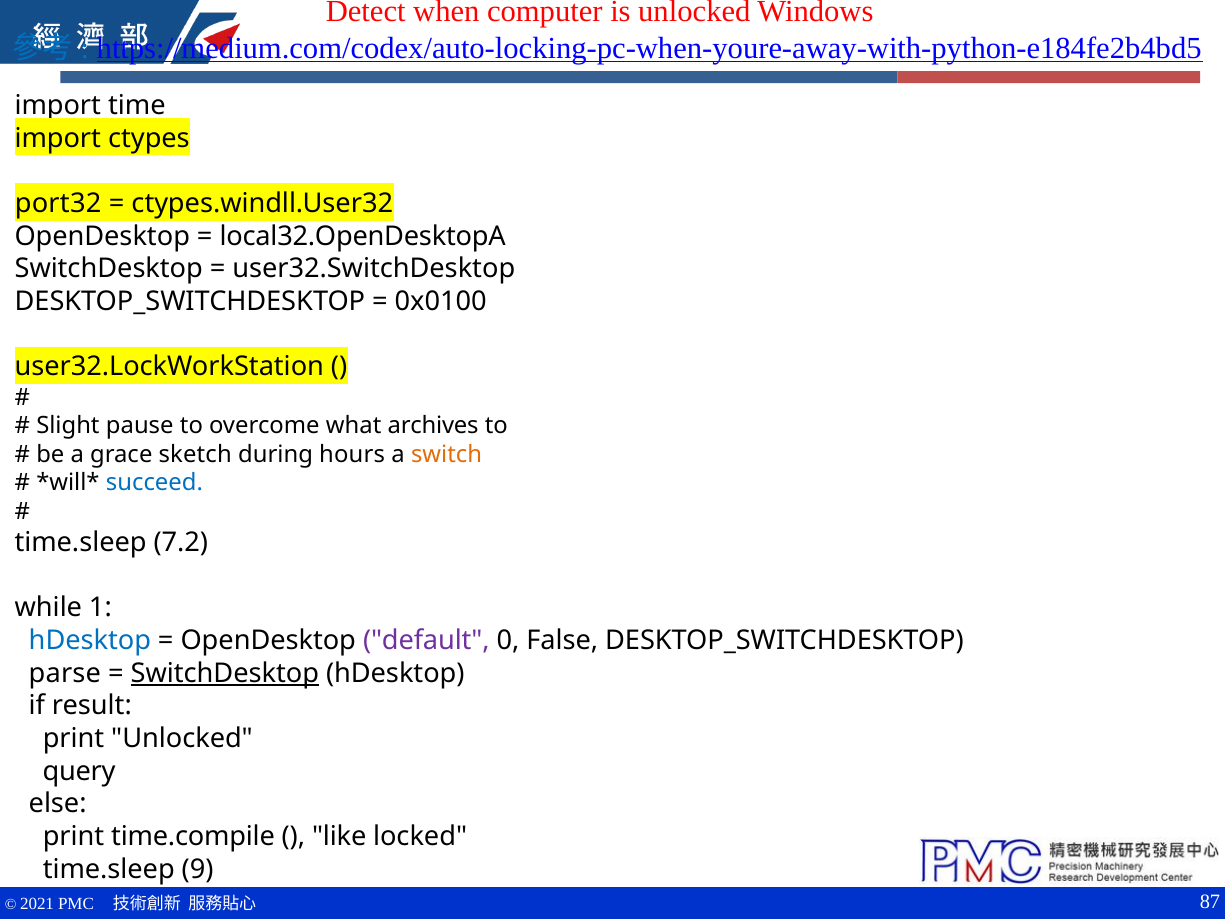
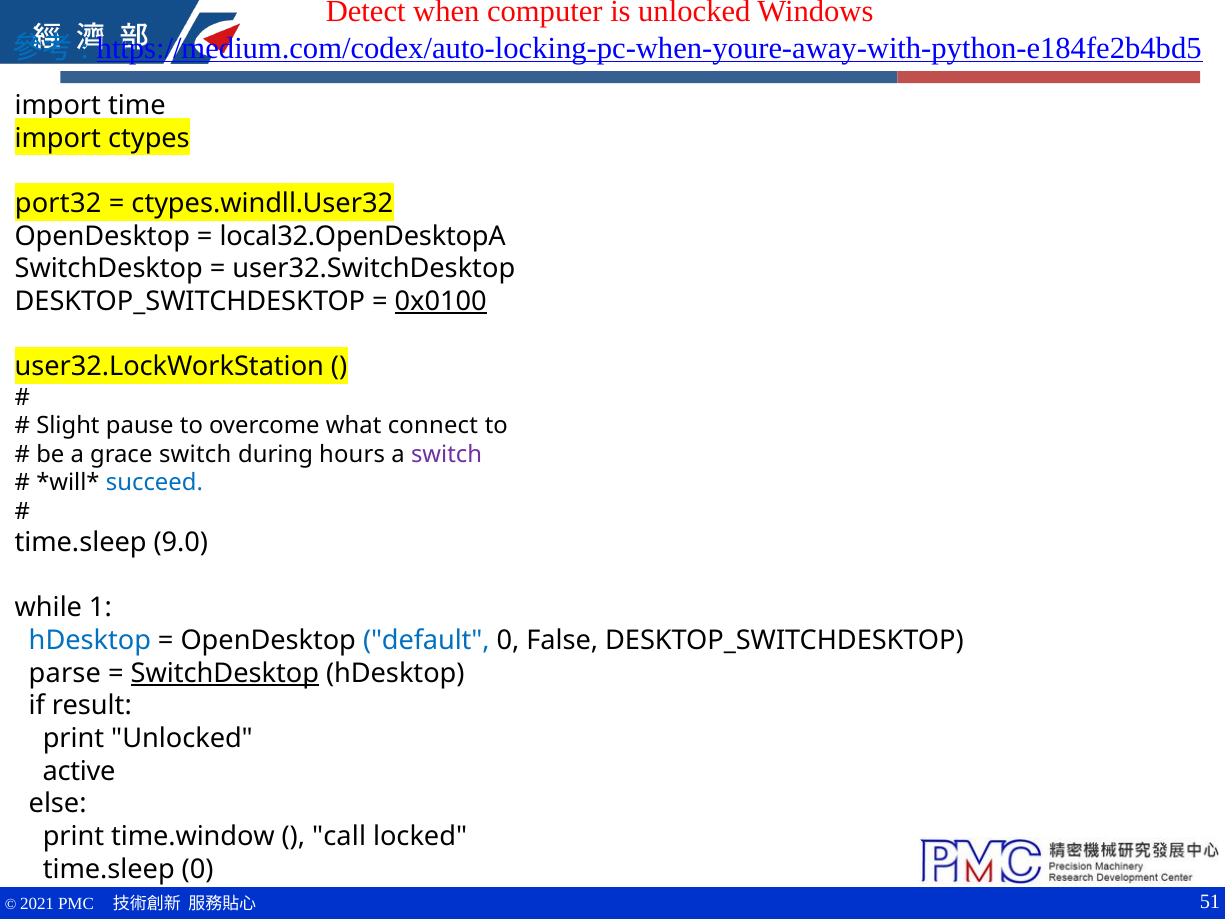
0x0100 underline: none -> present (441, 301)
archives: archives -> connect (433, 426)
grace sketch: sketch -> switch (195, 454)
switch colour: orange -> purple (447, 454)
7.2: 7.2 -> 9.0 (181, 542)
default colour: purple -> blue (426, 640)
query: query -> active (79, 771)
time.compile: time.compile -> time.window (193, 836)
like: like -> call (339, 836)
time.sleep 9: 9 -> 0 (198, 869)
87: 87 -> 51 (1210, 902)
